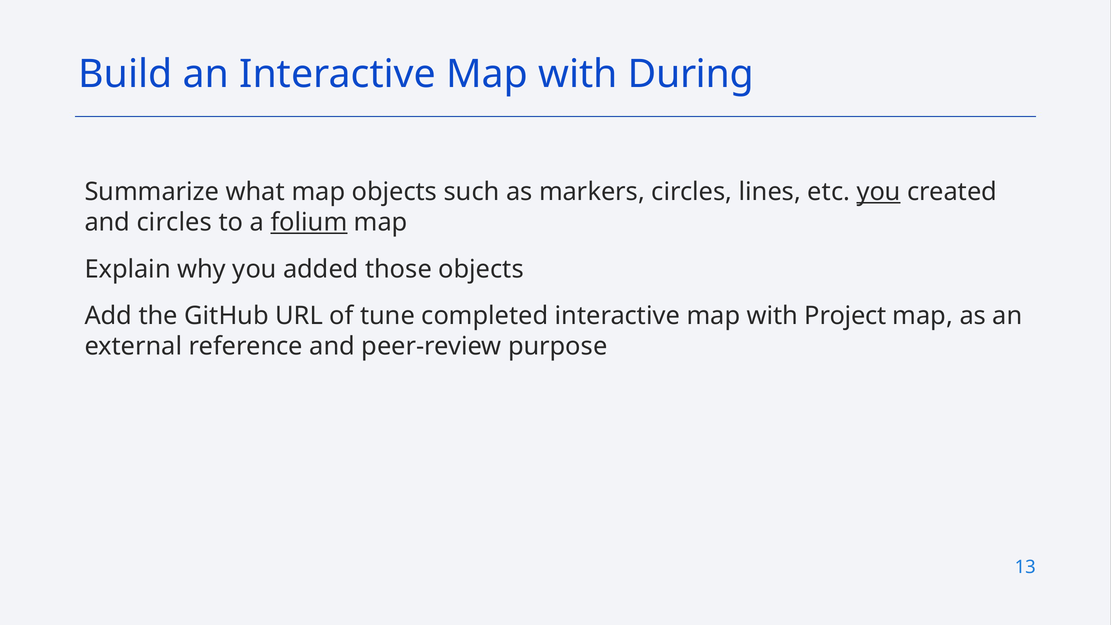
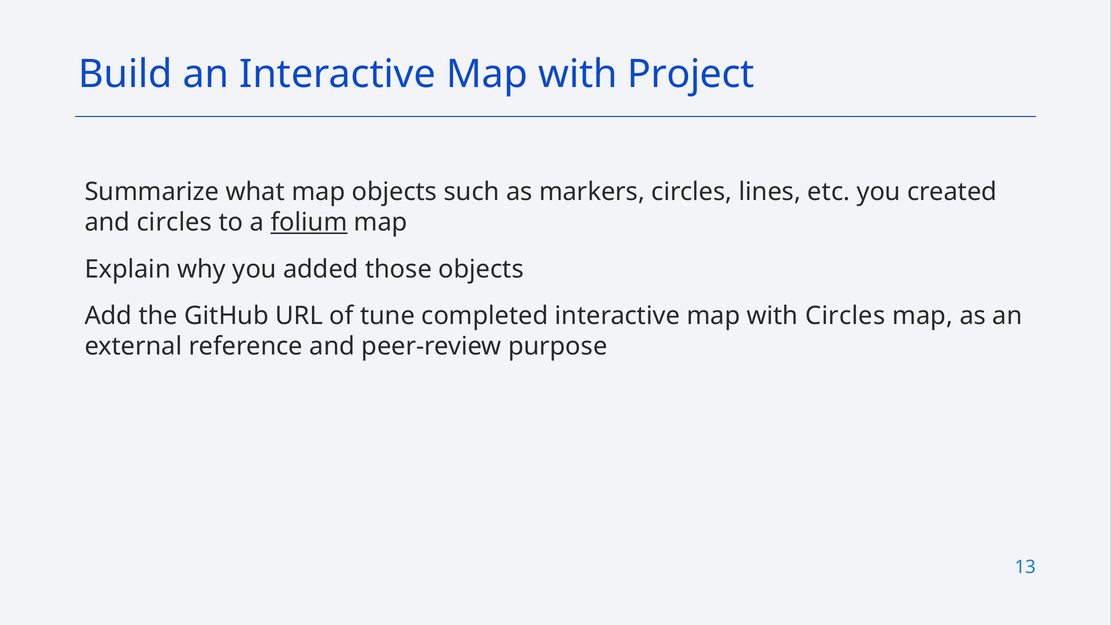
During: During -> Project (691, 74)
you underline: present -> none (879, 192)
with Project: Project -> Circles (845, 316)
